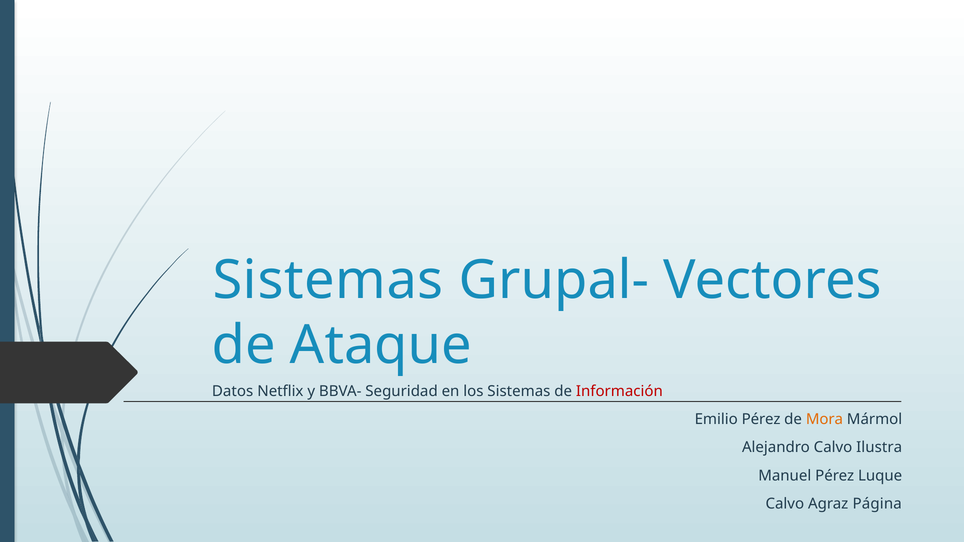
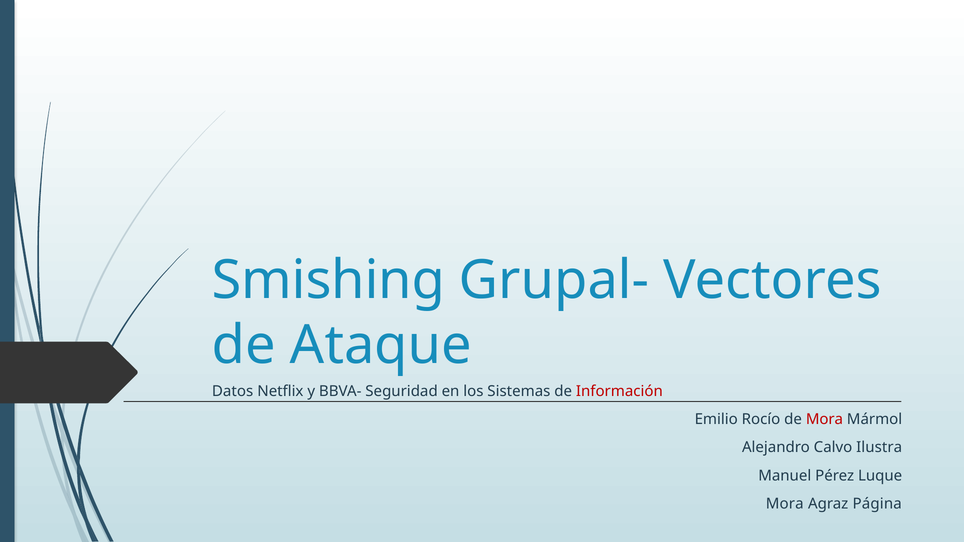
Sistemas: Sistemas -> Smishing (328, 280)
Emilio Pérez: Pérez -> Rocío (761, 420)
Mora colour: orange -> red (824, 420)
Calvo: Calvo -> Mora (785, 504)
